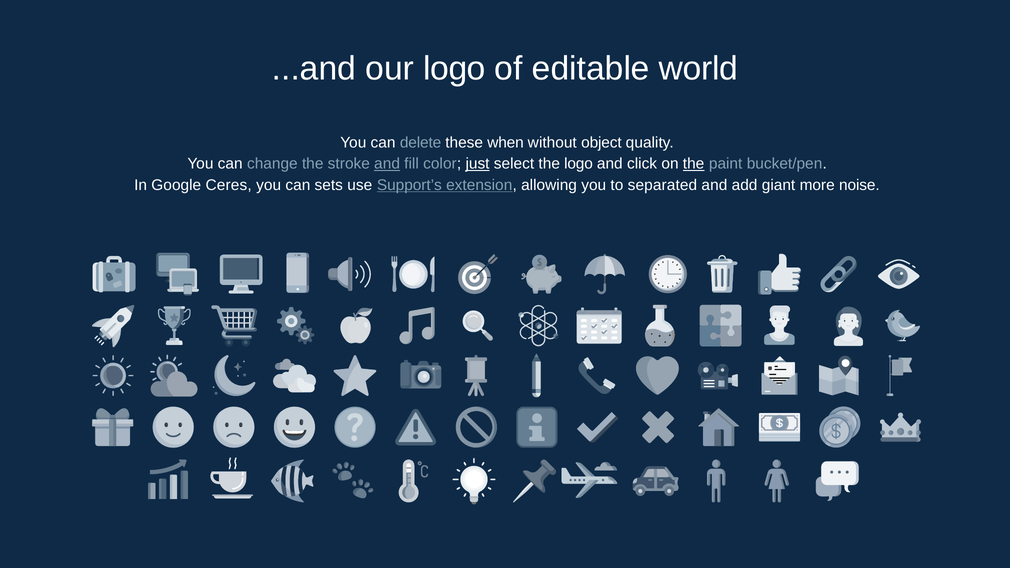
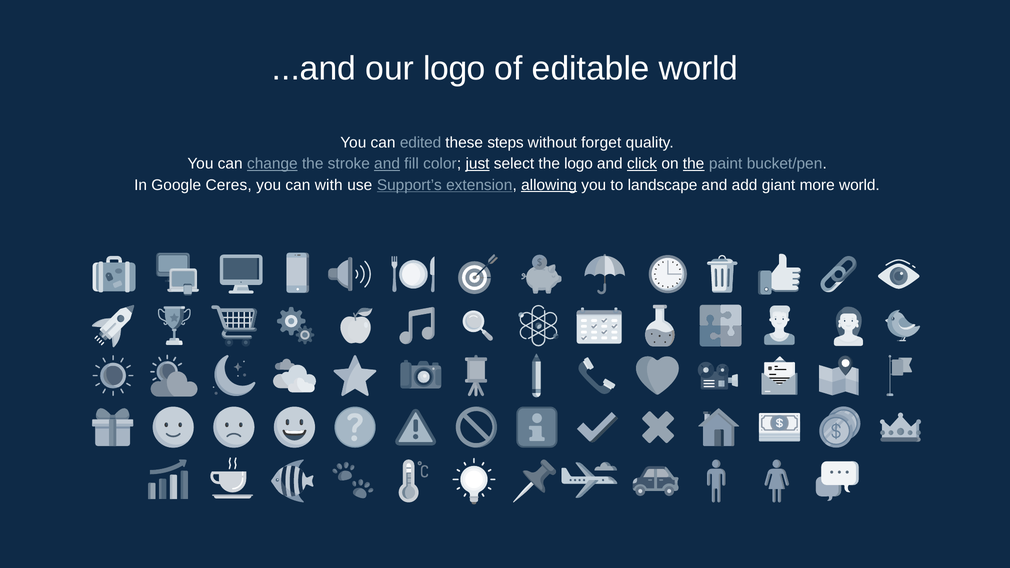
delete: delete -> edited (421, 143)
when: when -> steps (506, 143)
object: object -> forget (601, 143)
change underline: none -> present (272, 164)
click underline: none -> present (642, 164)
sets: sets -> with (329, 185)
allowing underline: none -> present (549, 185)
separated: separated -> landscape (663, 185)
more noise: noise -> world (859, 185)
